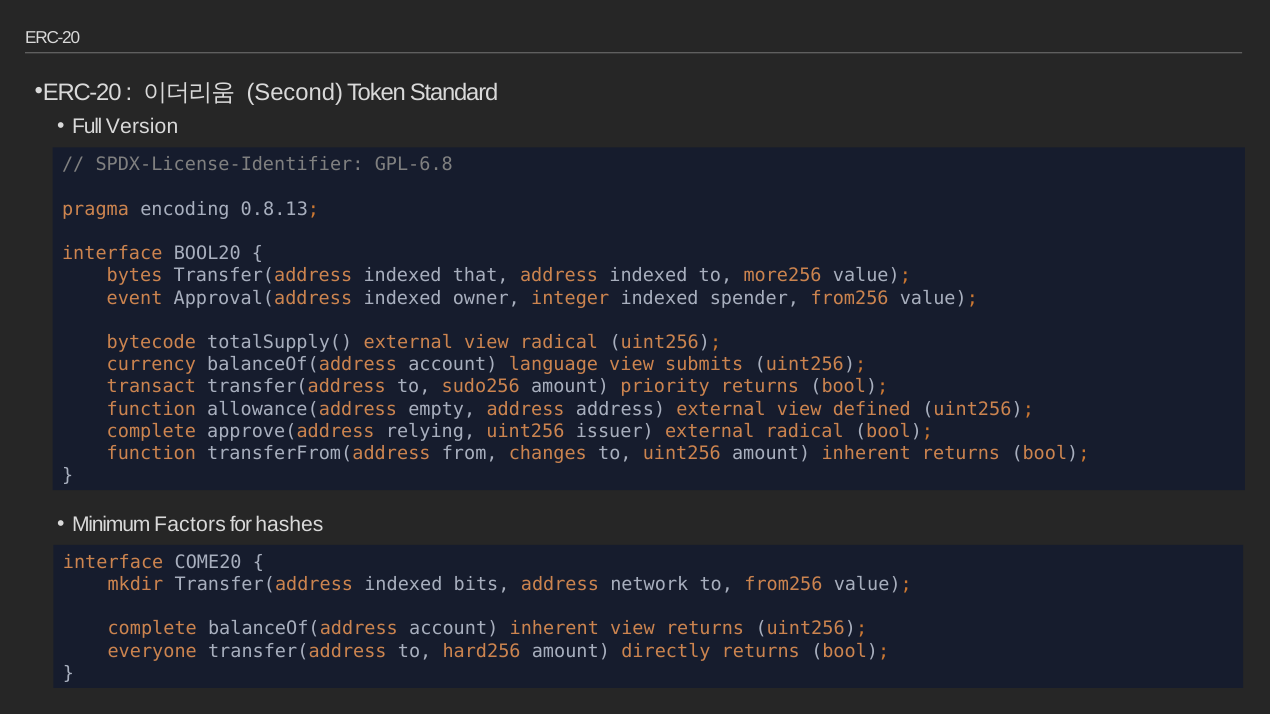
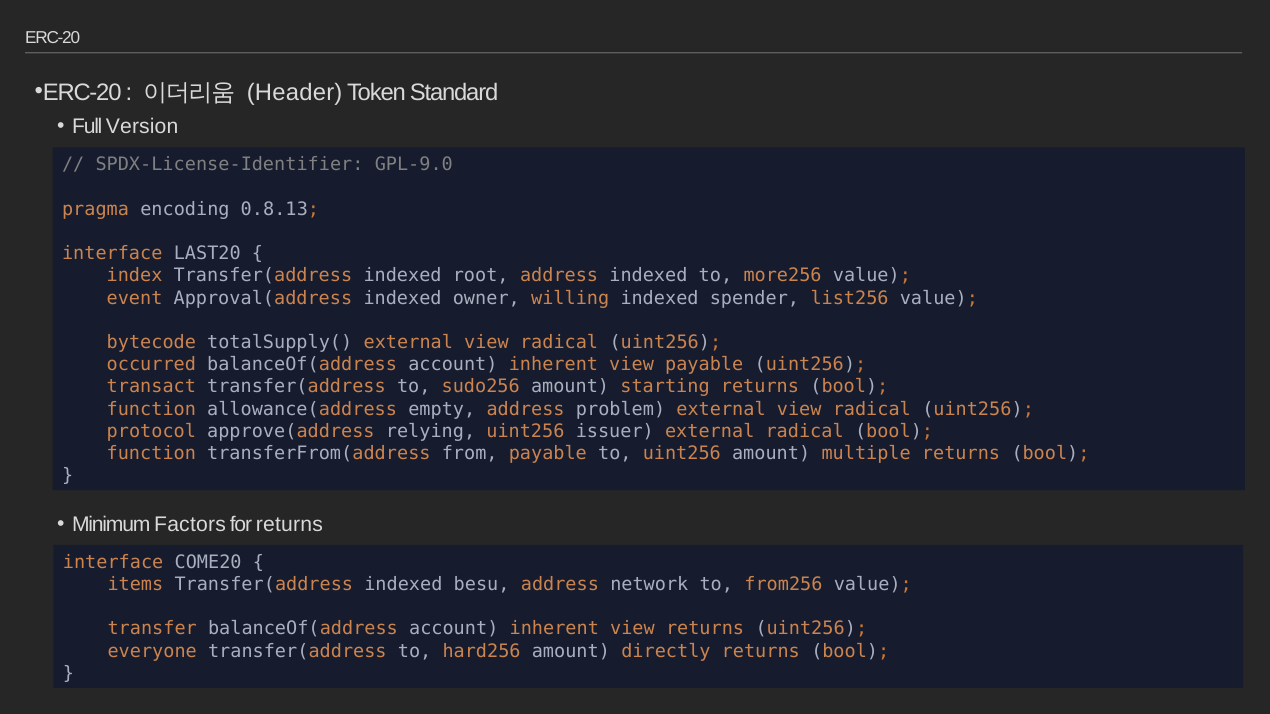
Second: Second -> Header (295, 92)
GPL-6.8: GPL-6.8 -> GPL-9.0 (414, 165)
BOOL20: BOOL20 -> LAST20 (207, 254)
bytes: bytes -> index (135, 276)
that: that -> root (481, 276)
integer: integer -> willing (570, 298)
spender from256: from256 -> list256 (850, 298)
currency: currency -> occurred (151, 365)
language: language -> inherent (553, 365)
view submits: submits -> payable (704, 365)
priority: priority -> starting (665, 387)
address address: address -> problem (621, 409)
defined: defined -> radical (872, 409)
complete: complete -> protocol (151, 431)
from changes: changes -> payable (548, 454)
amount inherent: inherent -> multiple (866, 454)
for hashes: hashes -> returns (289, 525)
mkdir: mkdir -> items (135, 585)
bits: bits -> besu (482, 585)
complete: complete -> transfer (152, 629)
